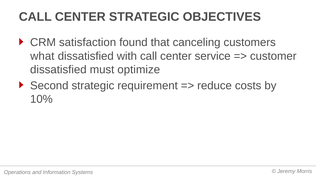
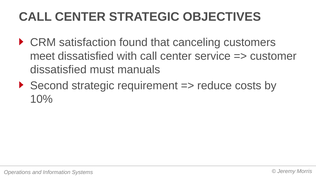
what: what -> meet (42, 56)
optimize: optimize -> manuals (139, 70)
